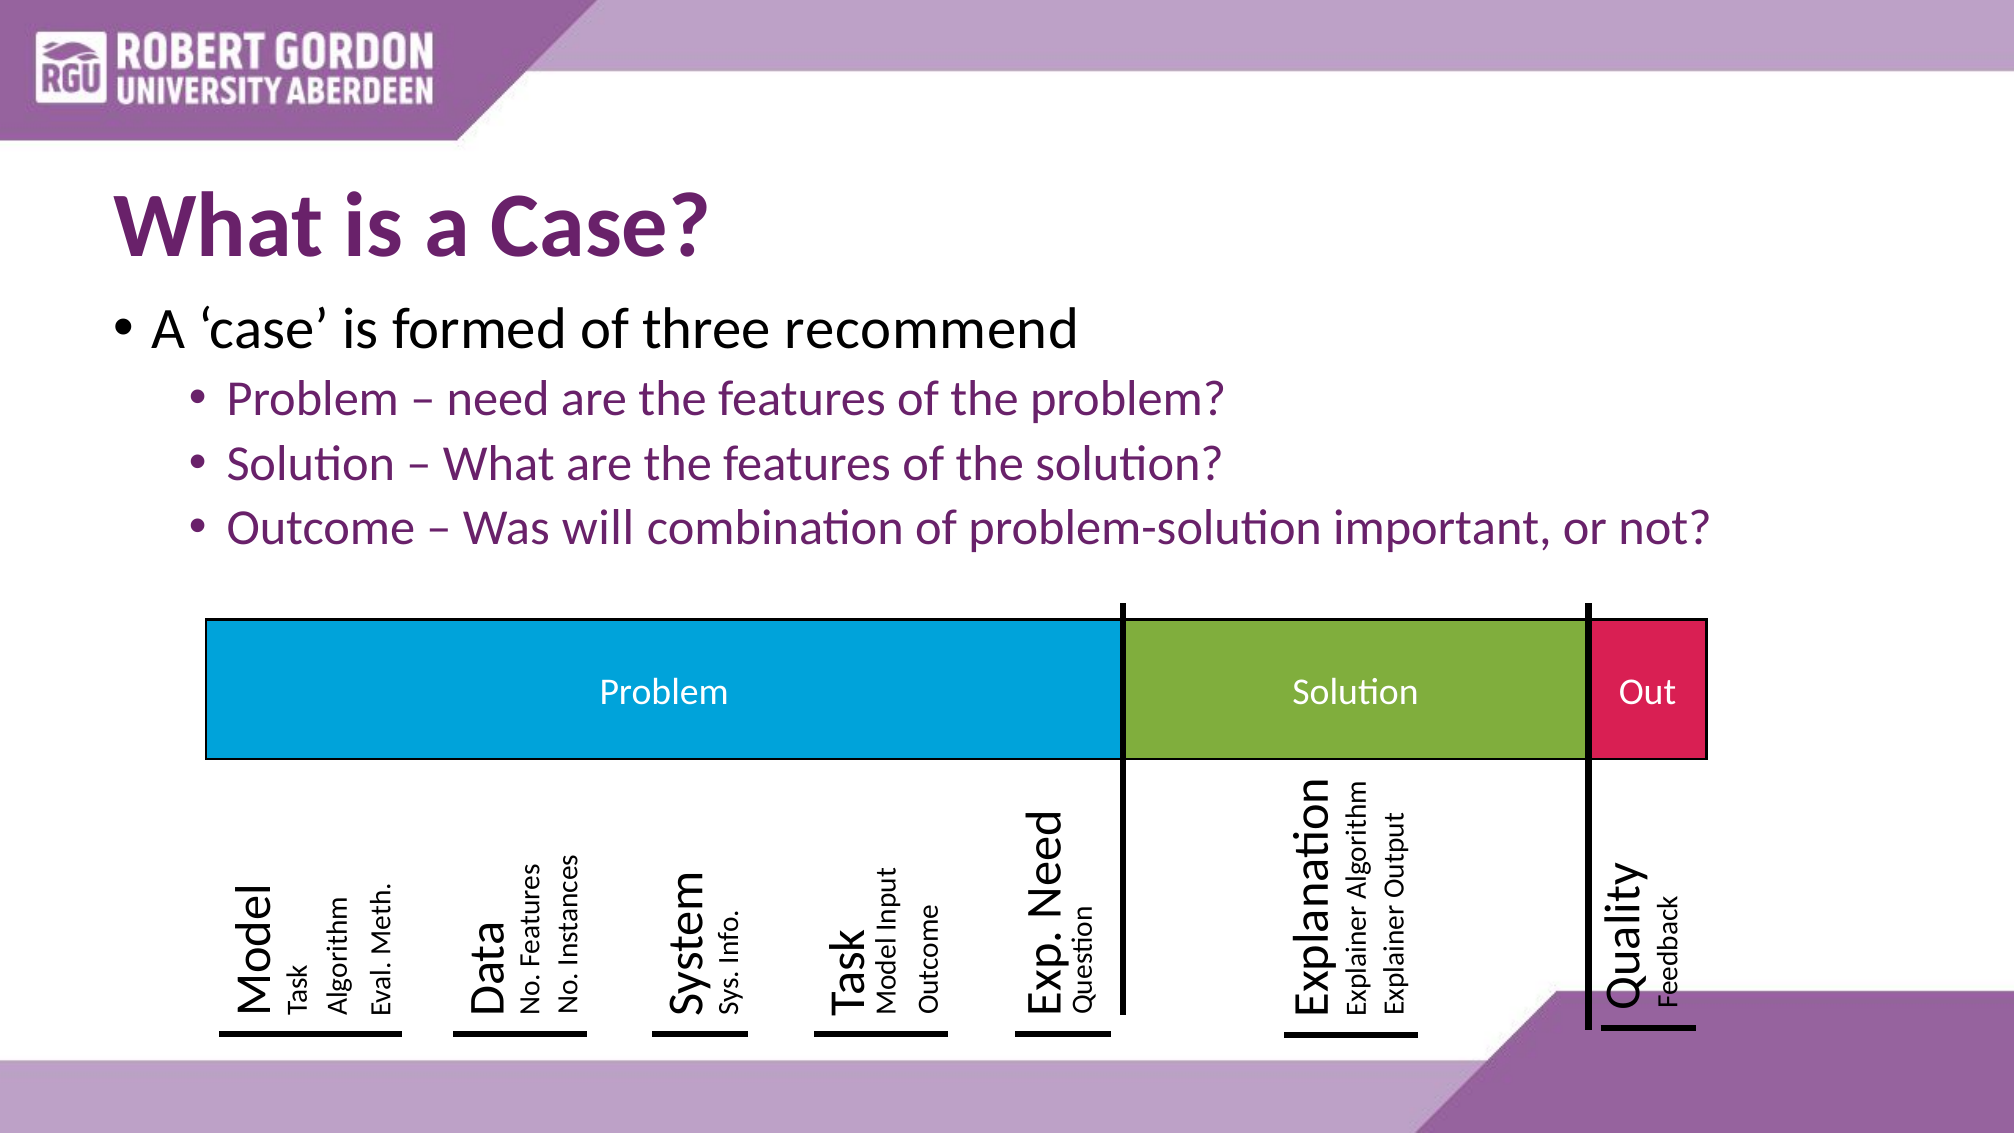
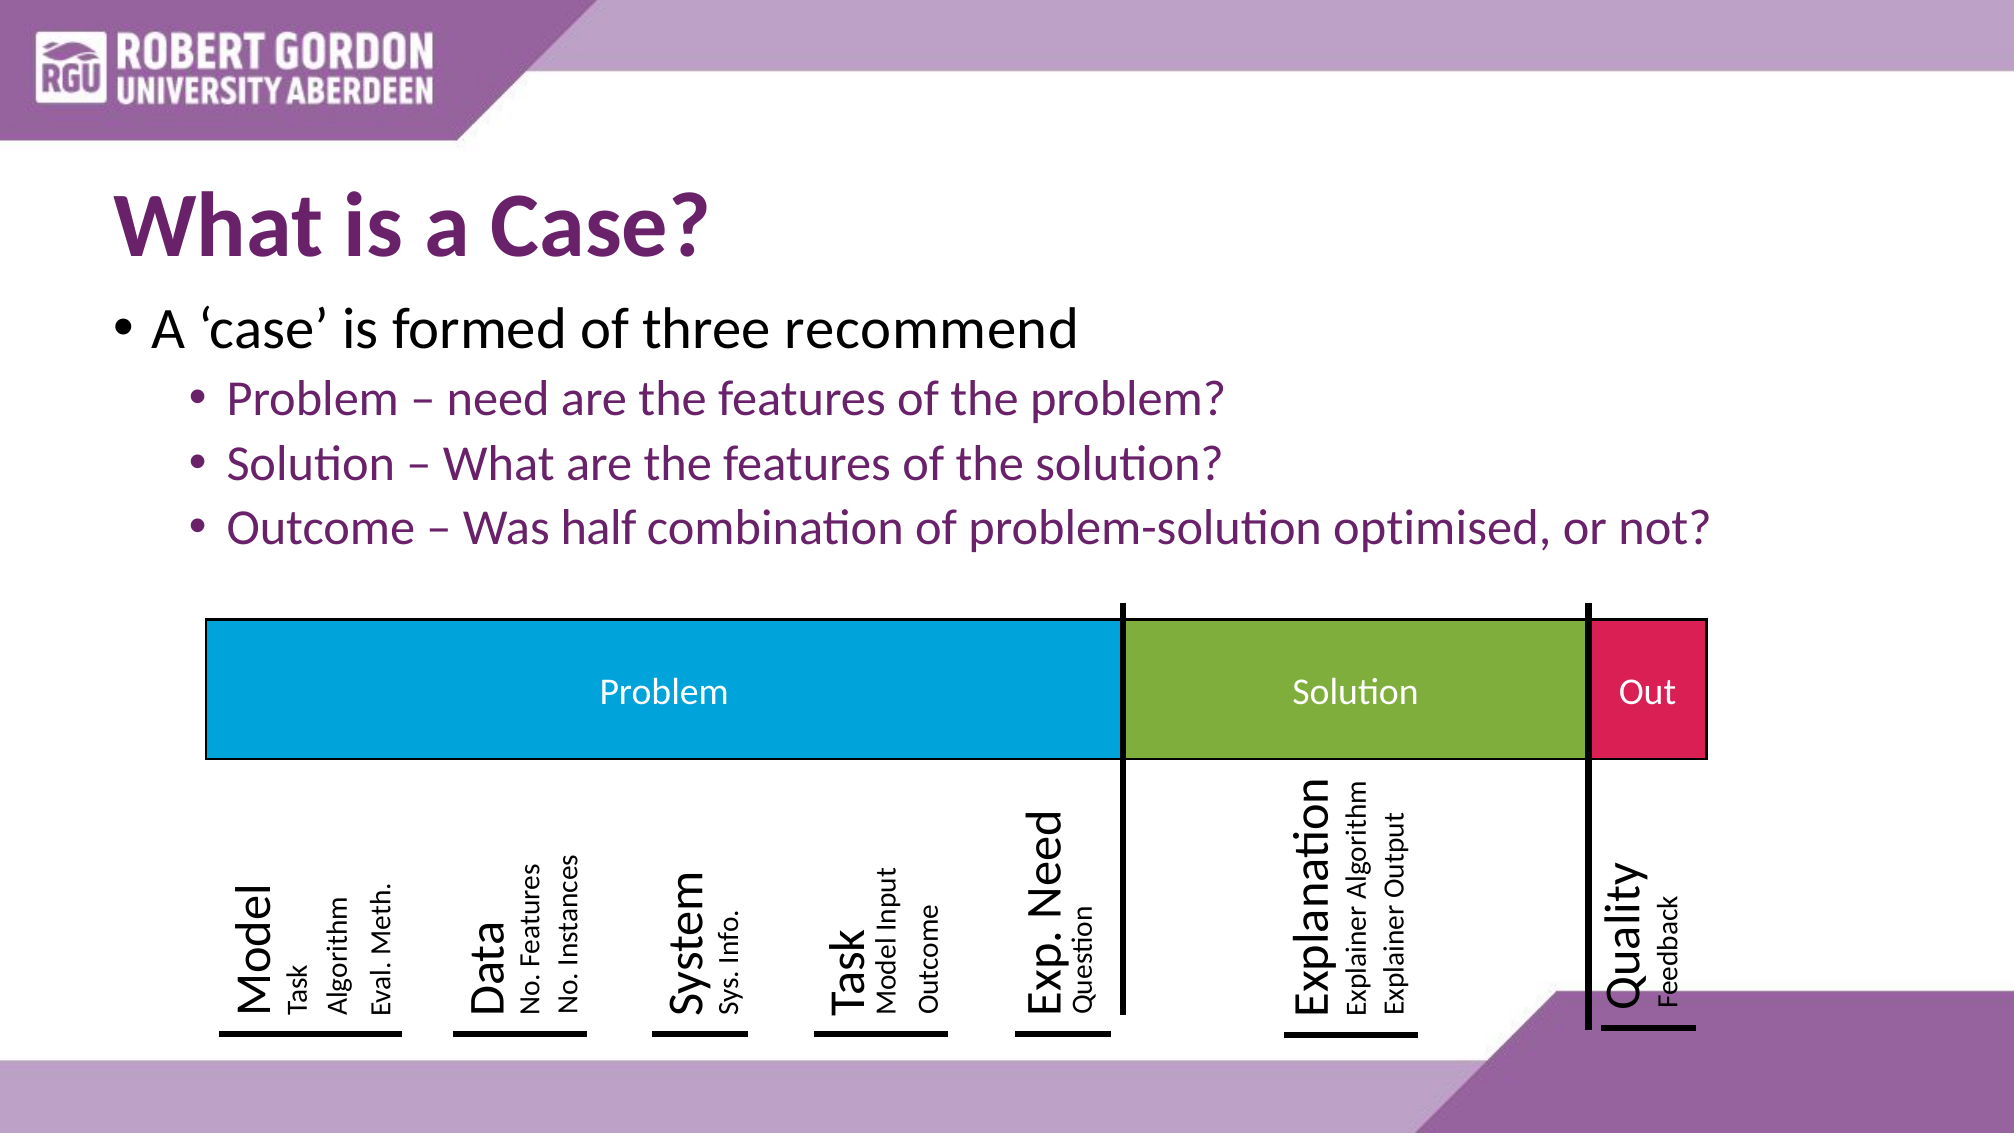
will: will -> half (599, 528)
important: important -> optimised (1442, 528)
